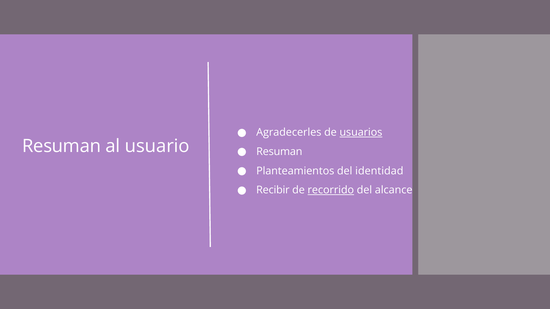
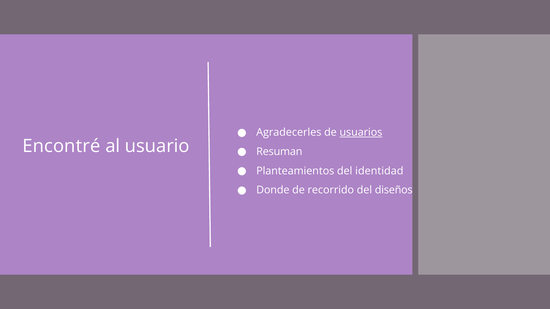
Resuman: Resuman -> Encontré (61, 146)
Recibir: Recibir -> Donde (273, 190)
recorrido underline: present -> none (331, 190)
alcance: alcance -> diseños (394, 190)
